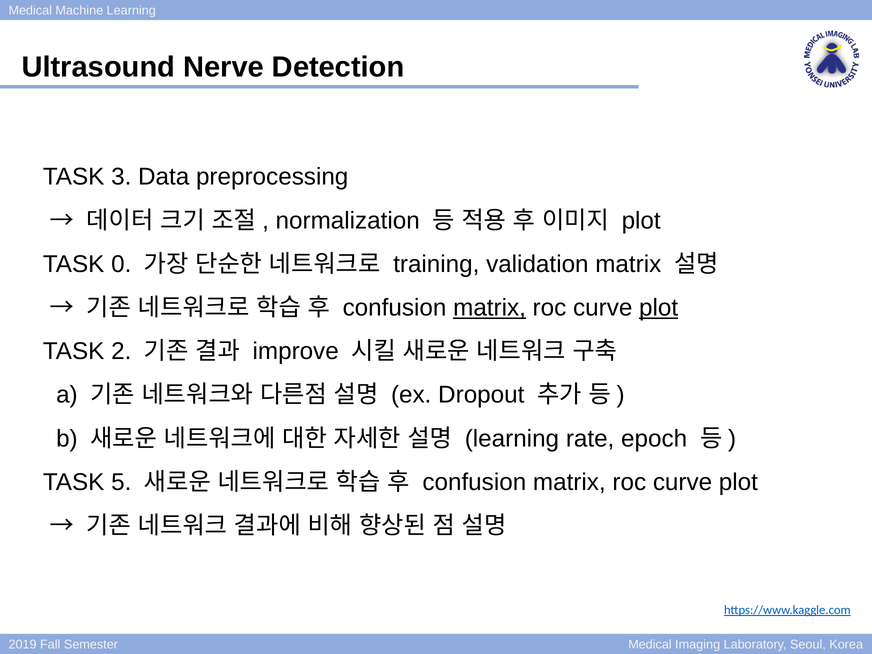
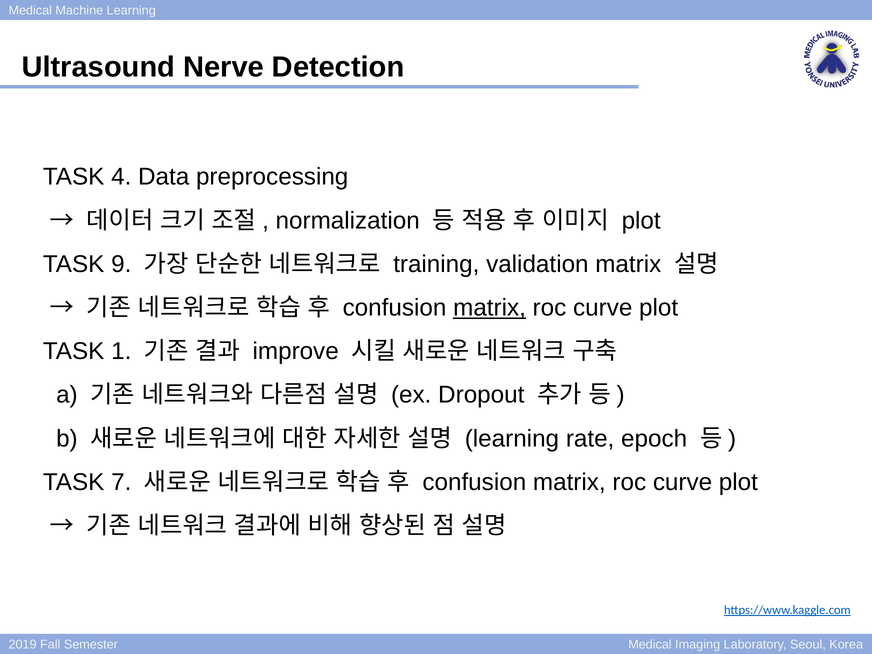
3: 3 -> 4 (121, 177)
0: 0 -> 9 (121, 264)
plot underline: present -> none (659, 308)
2: 2 -> 1 (121, 351)
5: 5 -> 7 (121, 482)
